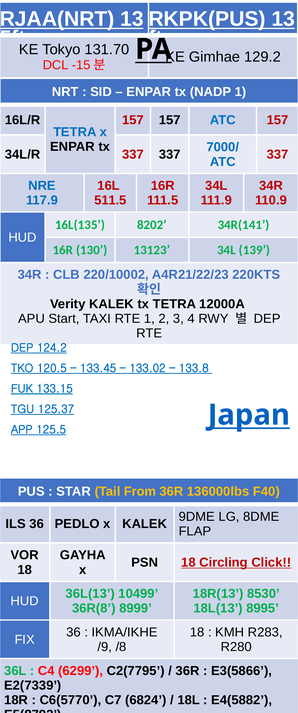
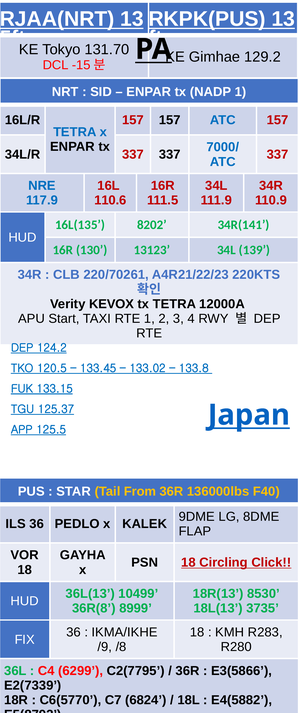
511.5: 511.5 -> 110.6 (110, 200)
220/10002: 220/10002 -> 220/70261 (116, 275)
Verity KALEK: KALEK -> KEVOX (112, 304)
8995: 8995 -> 3735 (263, 608)
